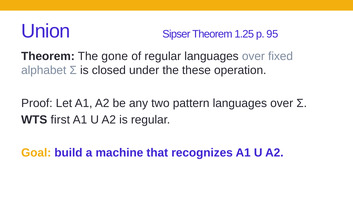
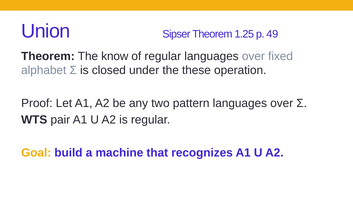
95: 95 -> 49 (272, 34)
gone: gone -> know (115, 56)
first: first -> pair (60, 120)
